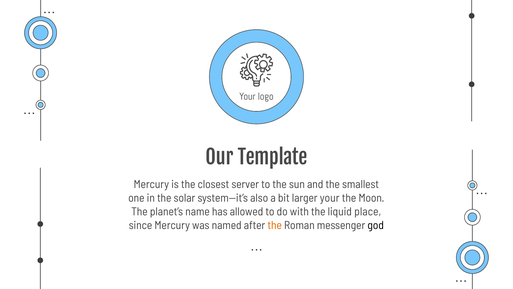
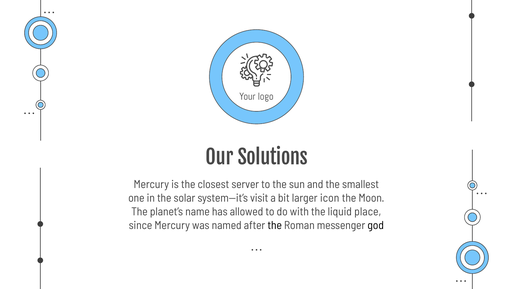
Template: Template -> Solutions (273, 158)
also: also -> visit (259, 198)
larger your: your -> icon (330, 198)
the colour: orange -> black (275, 225)
